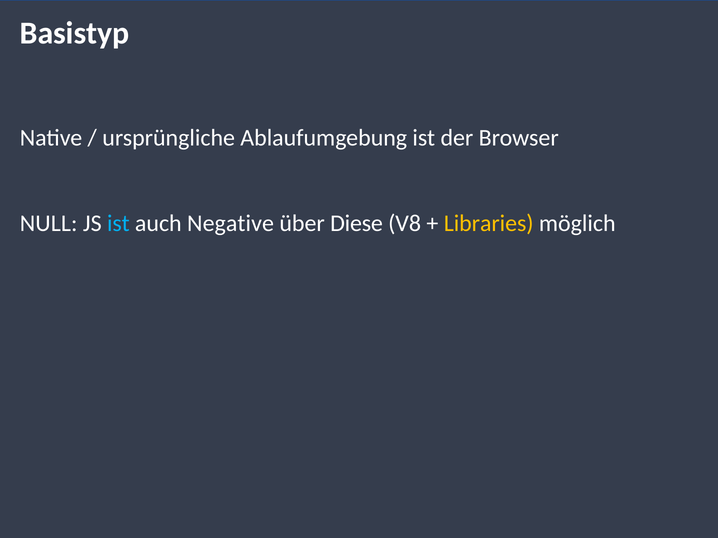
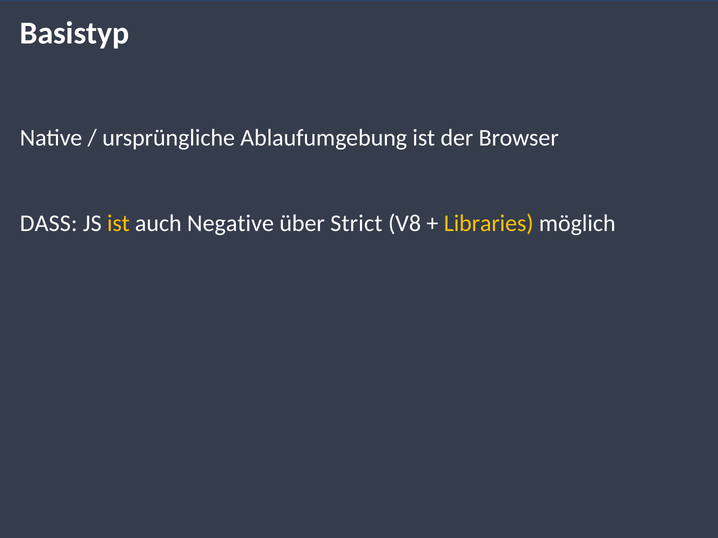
NULL: NULL -> DASS (49, 224)
ist colour: light blue -> yellow (118, 224)
Diese: Diese -> Strict (356, 224)
